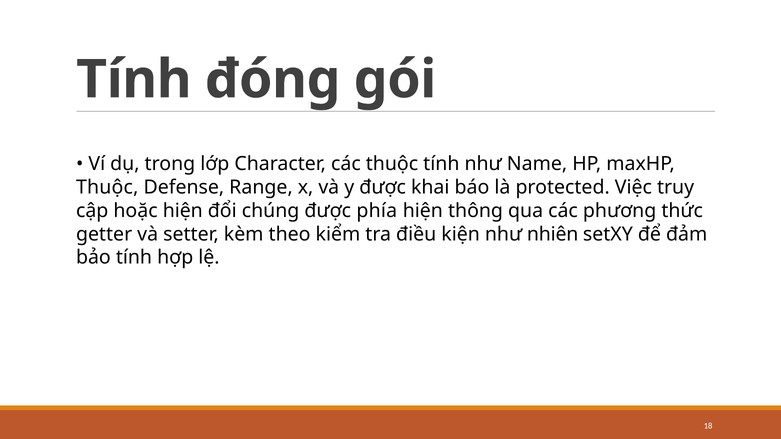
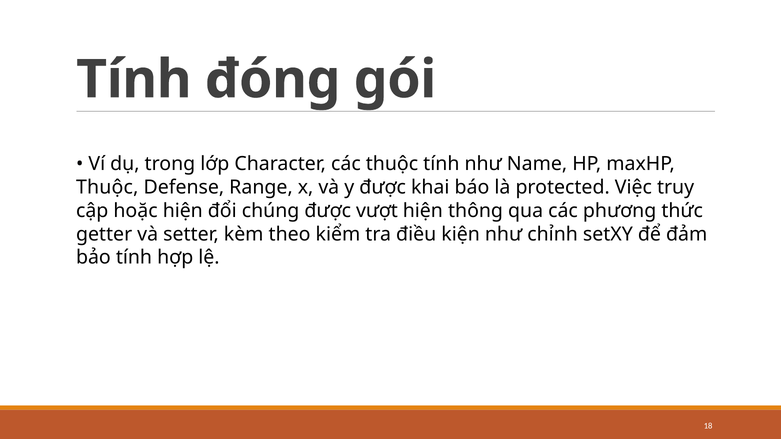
phía: phía -> vượt (377, 211)
nhiên: nhiên -> chỉnh (553, 234)
